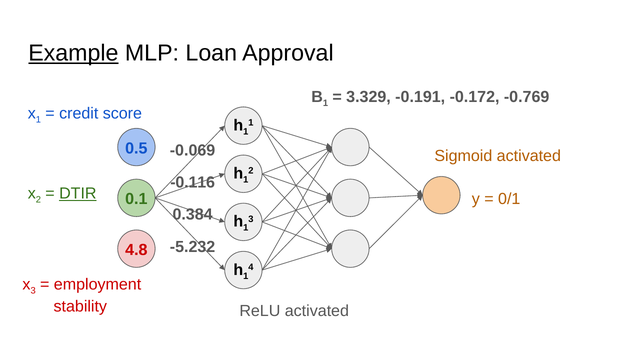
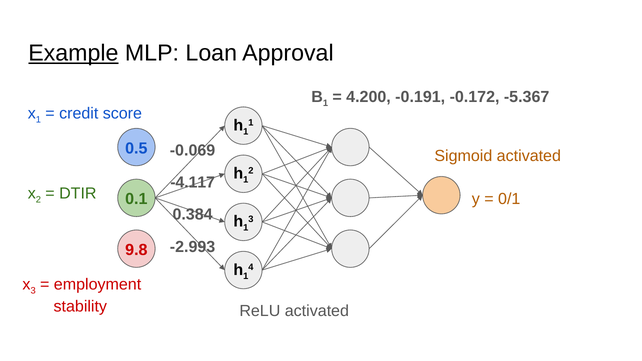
3.329: 3.329 -> 4.200 (369, 97)
-0.769: -0.769 -> -5.367 (527, 97)
-0.116: -0.116 -> -4.117 (193, 183)
DTIR underline: present -> none (78, 194)
-5.232: -5.232 -> -2.993 (193, 247)
4.8: 4.8 -> 9.8 (136, 250)
